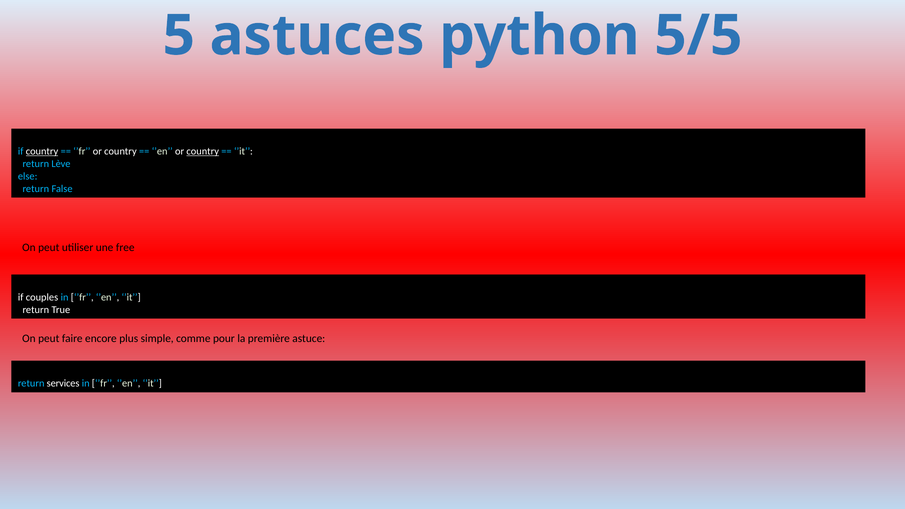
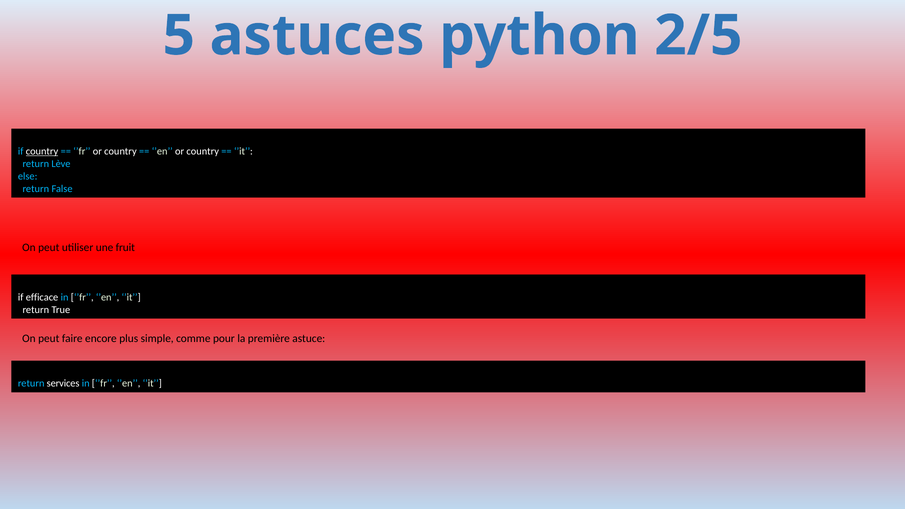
5/5: 5/5 -> 2/5 (698, 36)
country underline: present -> none (203, 151)
free: free -> fruit (125, 248)
couples: couples -> efficace (42, 297)
